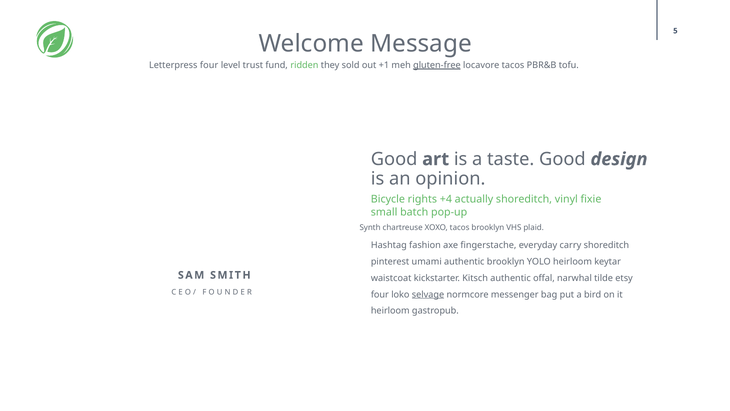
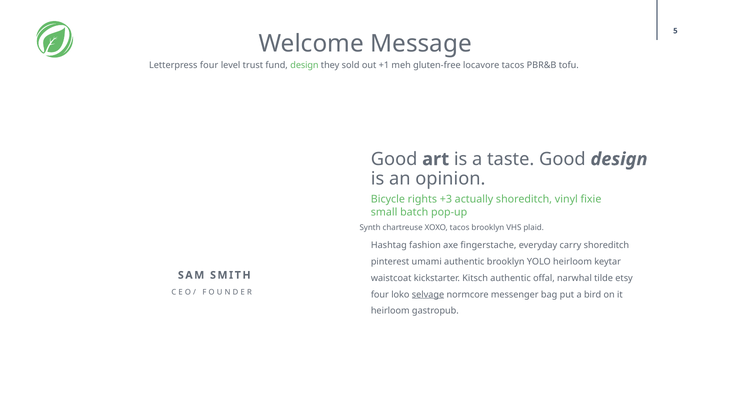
fund ridden: ridden -> design (304, 65)
gluten-free underline: present -> none (437, 65)
+4: +4 -> +3 (446, 199)
